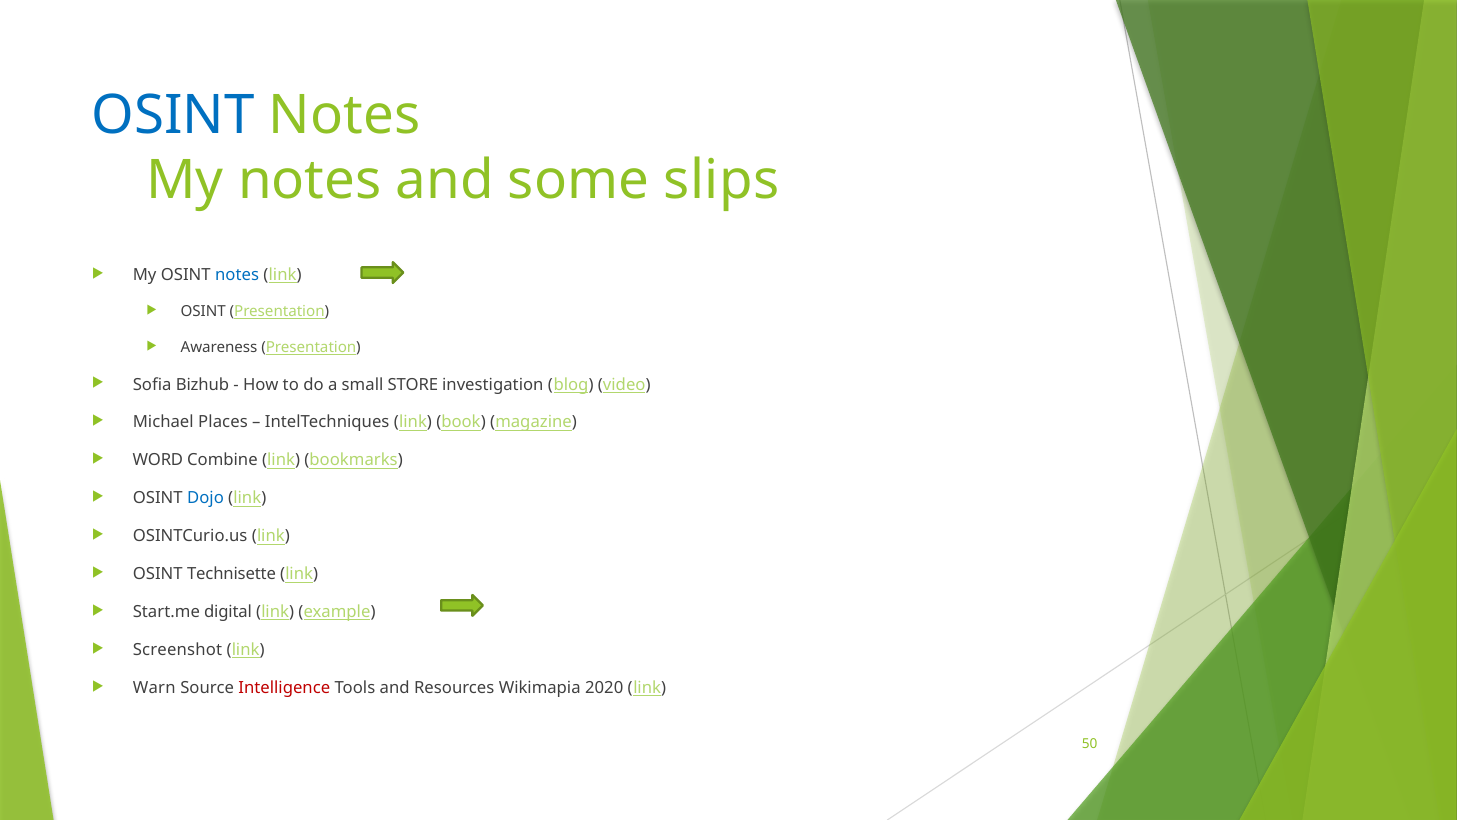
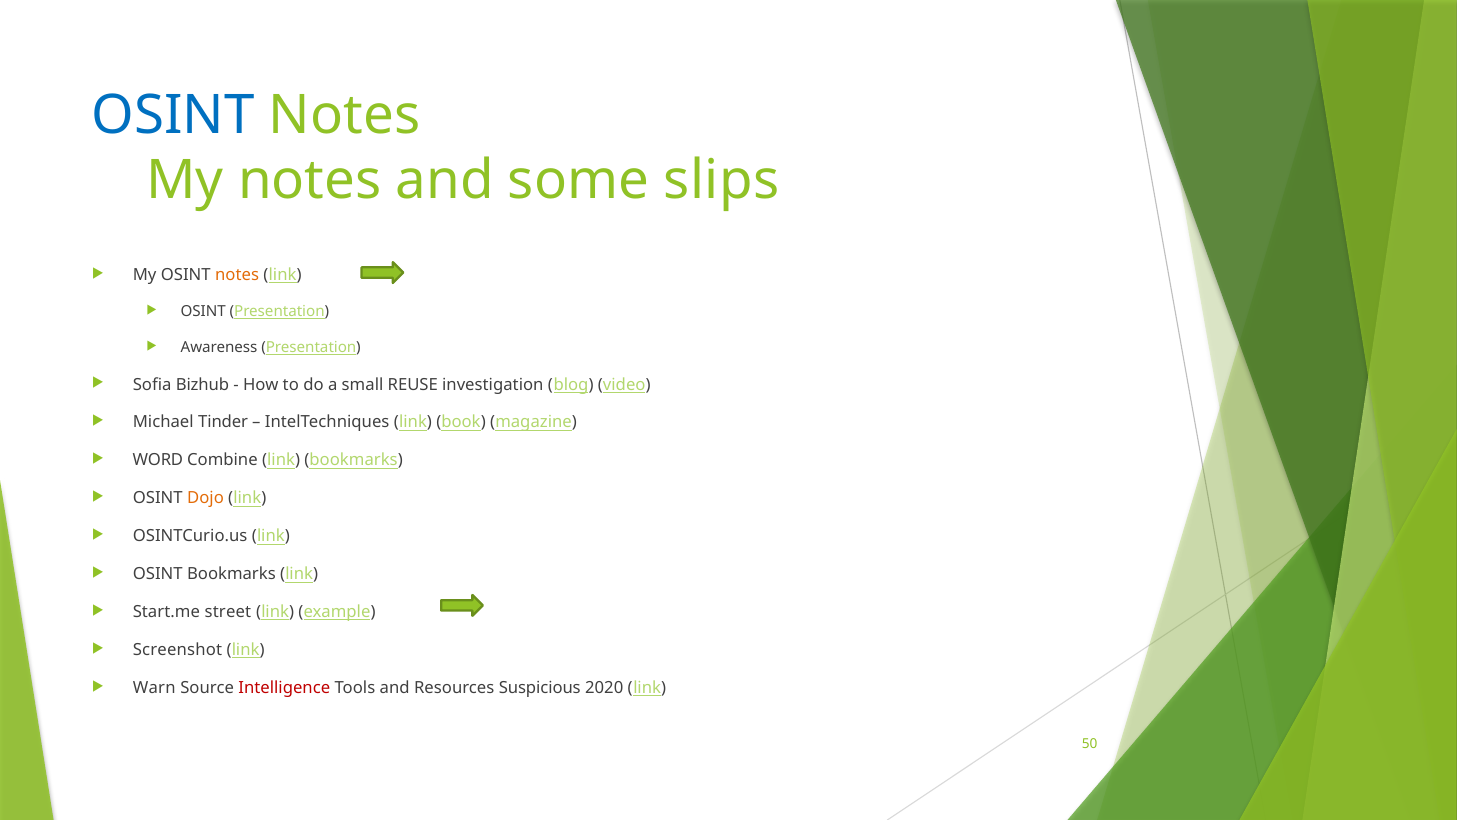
notes colour: blue -> orange (237, 275)
STORE: STORE -> REUSE (413, 384)
Places: Places -> Tinder (223, 422)
Dojo colour: blue -> orange (205, 498)
OSINT Technisette: Technisette -> Bookmarks (231, 574)
digital: digital -> street (228, 612)
Wikimapia: Wikimapia -> Suspicious (540, 688)
